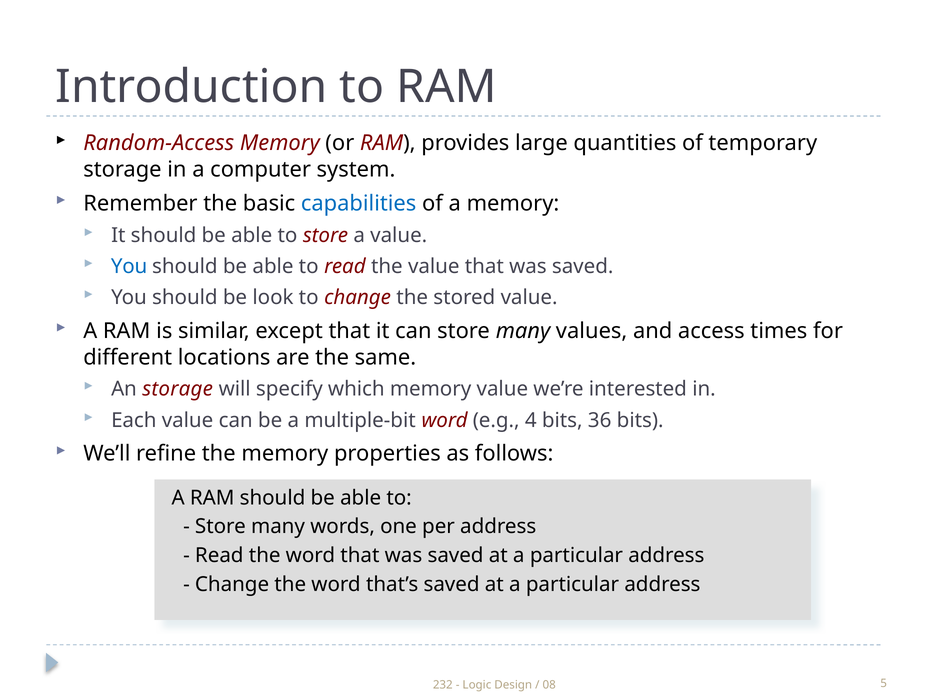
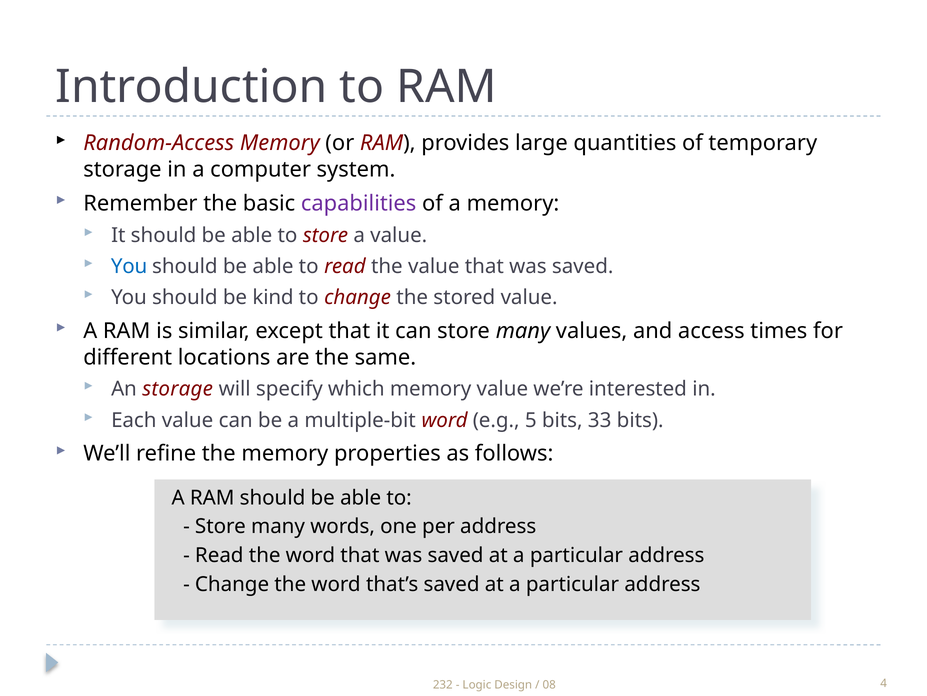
capabilities colour: blue -> purple (359, 203)
look: look -> kind (273, 297)
4: 4 -> 5 (531, 420)
36: 36 -> 33 (600, 420)
5: 5 -> 4 (884, 683)
